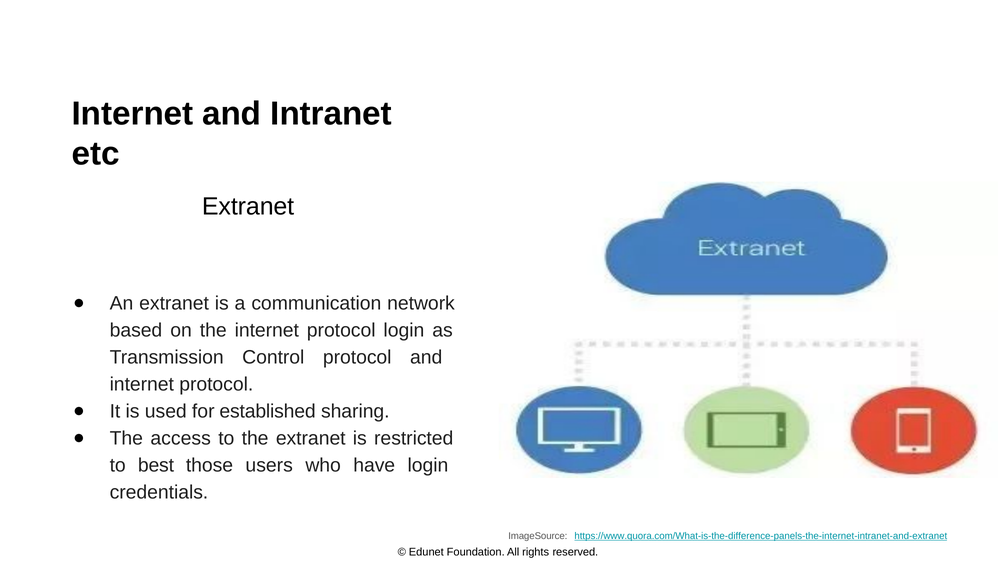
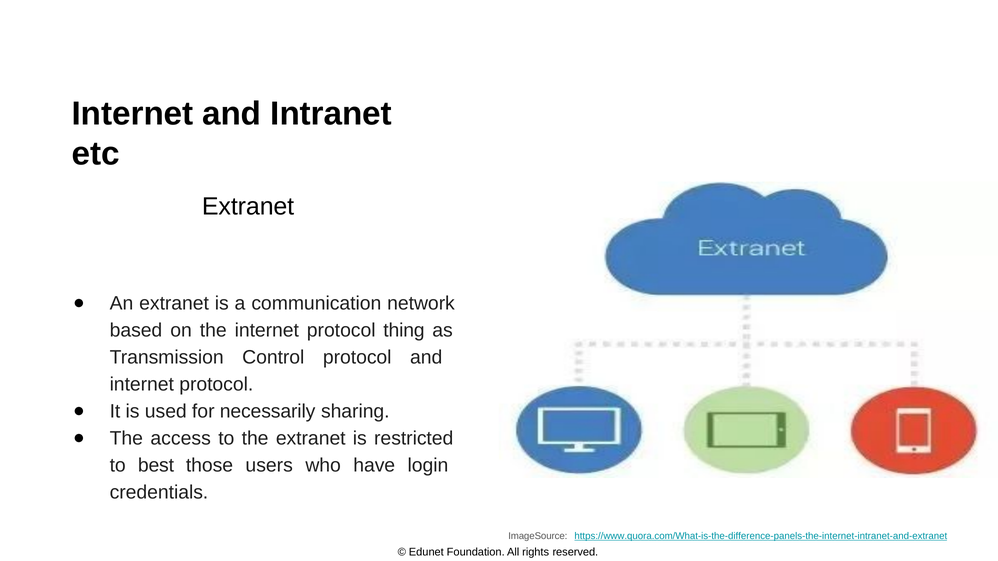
protocol login: login -> thing (404, 331)
established: established -> necessarily (268, 412)
